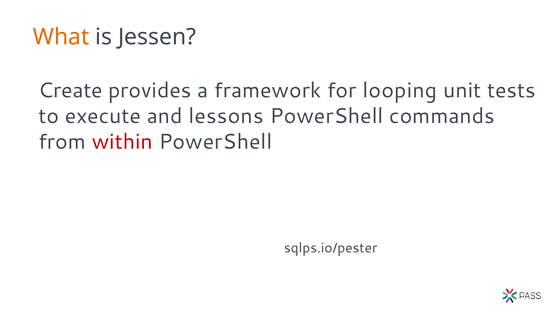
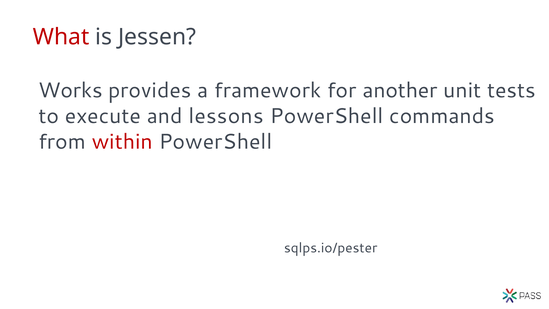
What colour: orange -> red (61, 37)
Create: Create -> Works (70, 90)
looping: looping -> another (400, 90)
